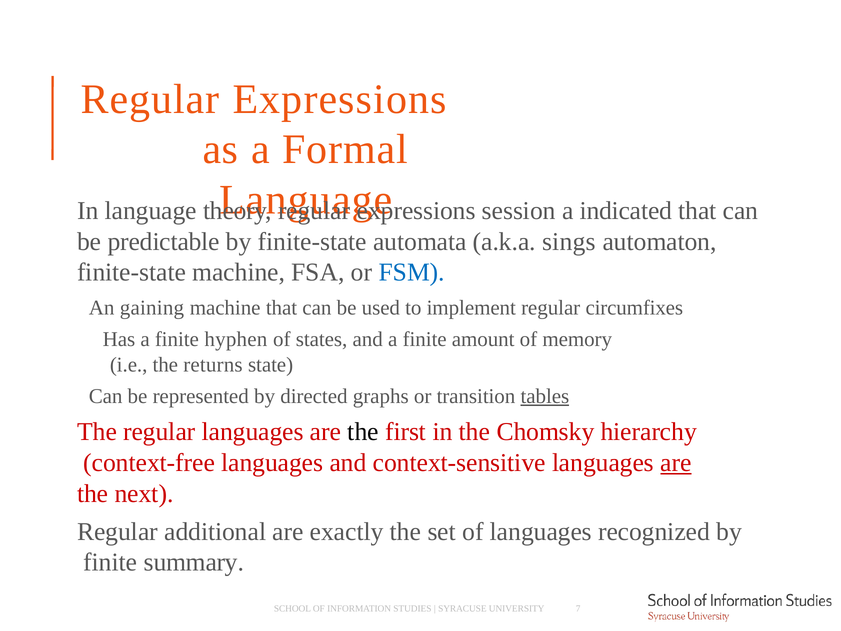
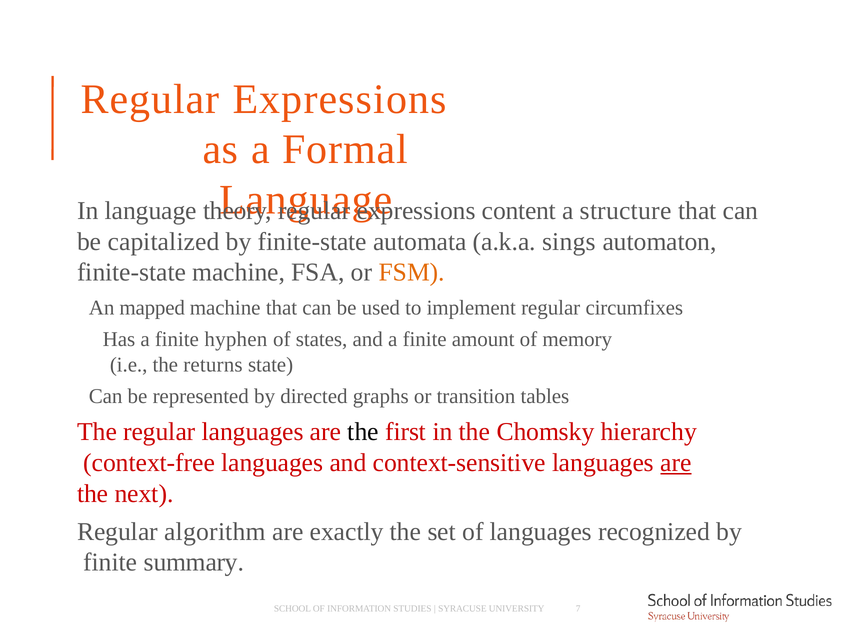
session: session -> content (519, 211)
indicated: indicated -> structure (626, 211)
predictable: predictable -> capitalized (164, 242)
FSM colour: blue -> orange (412, 272)
gaining: gaining -> mapped (152, 308)
tables underline: present -> none (545, 396)
additional: additional -> algorithm (215, 532)
